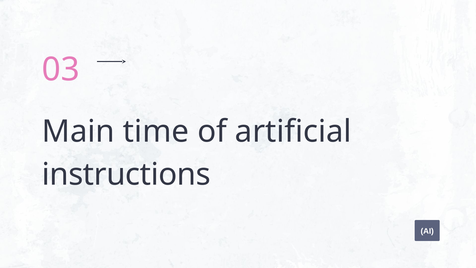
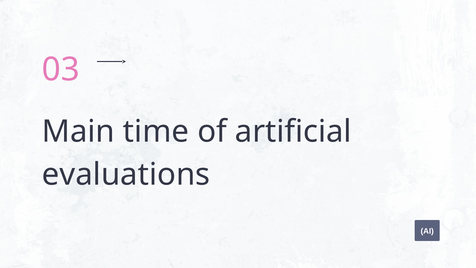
instructions: instructions -> evaluations (126, 174)
